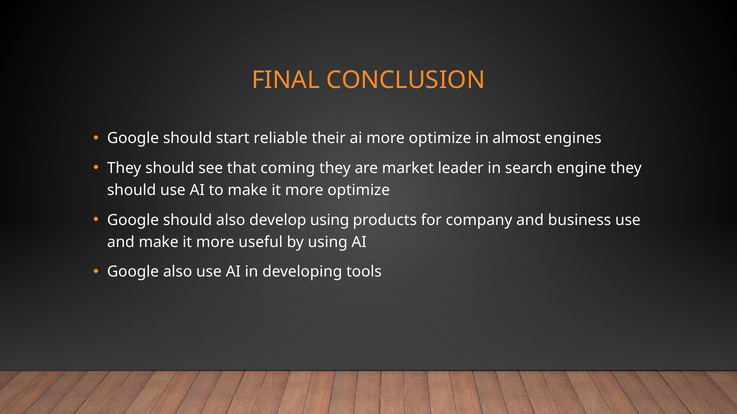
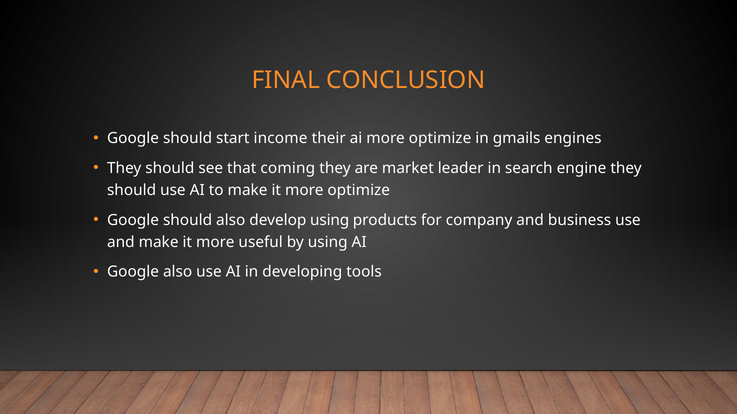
reliable: reliable -> income (281, 139)
almost: almost -> gmails (517, 139)
